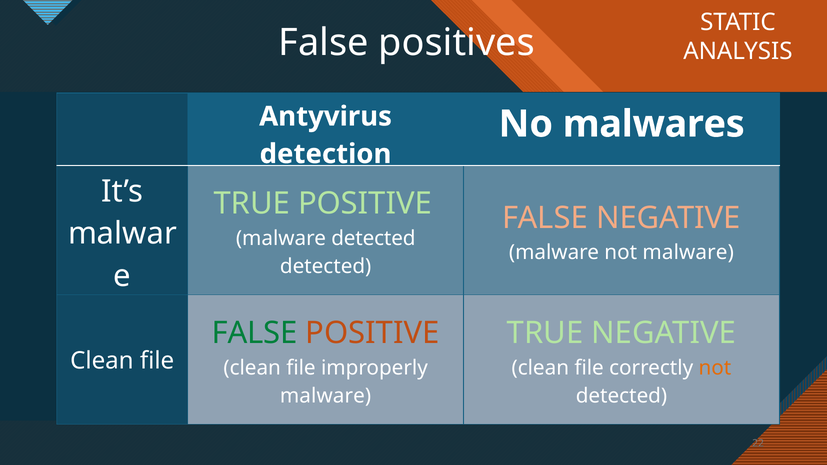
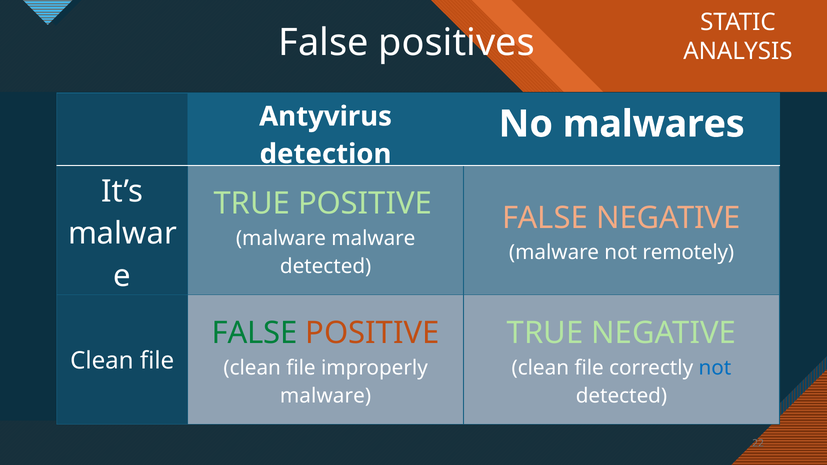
malware detected: detected -> malware (373, 238)
not malware: malware -> remotely (688, 253)
not colour: orange -> blue (715, 368)
